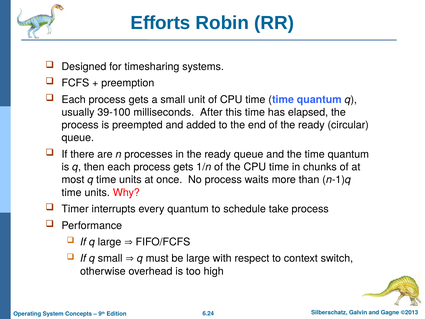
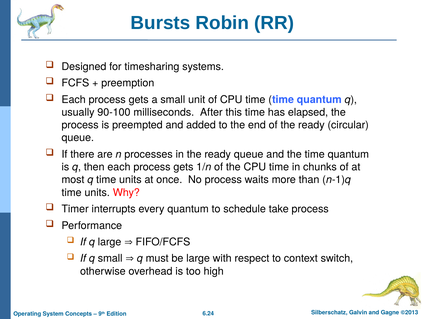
Efforts: Efforts -> Bursts (160, 23)
39-100: 39-100 -> 90-100 (114, 112)
